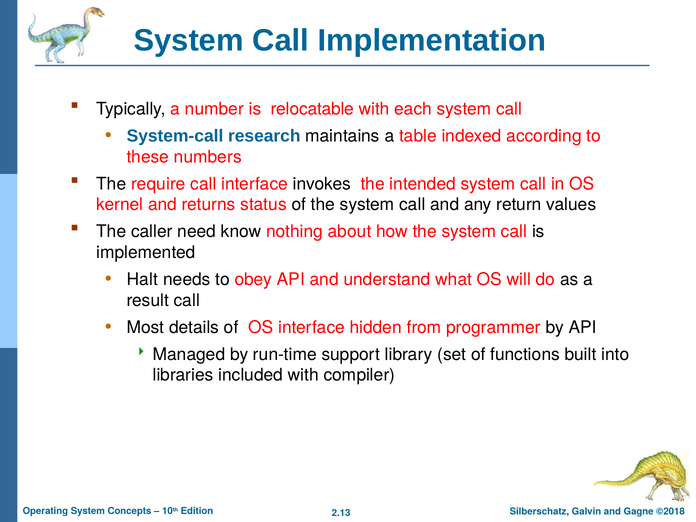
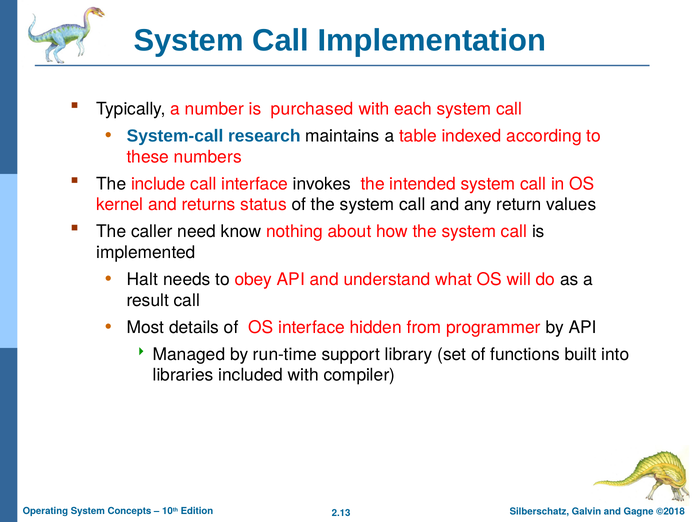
relocatable: relocatable -> purchased (312, 109)
require: require -> include (158, 184)
